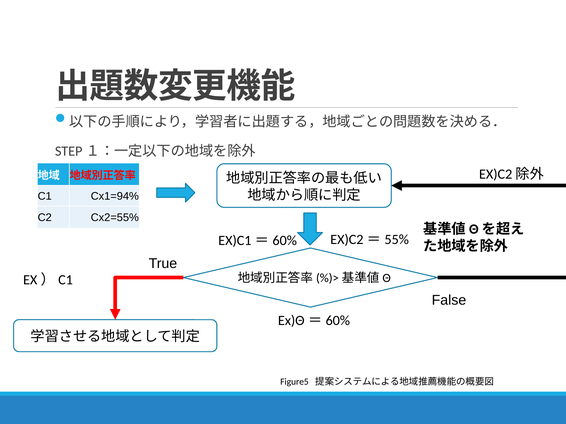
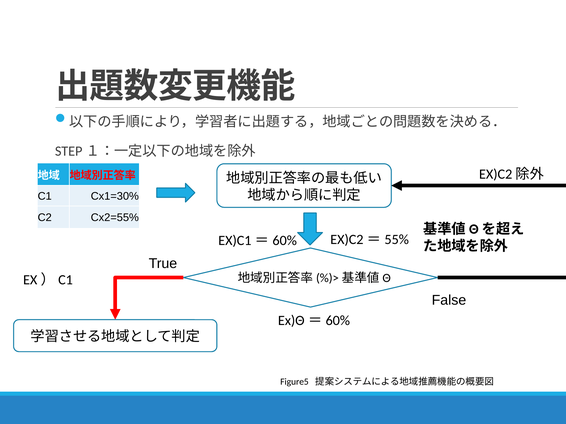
Cx1=94%: Cx1=94% -> Cx1=30% (115, 196)
